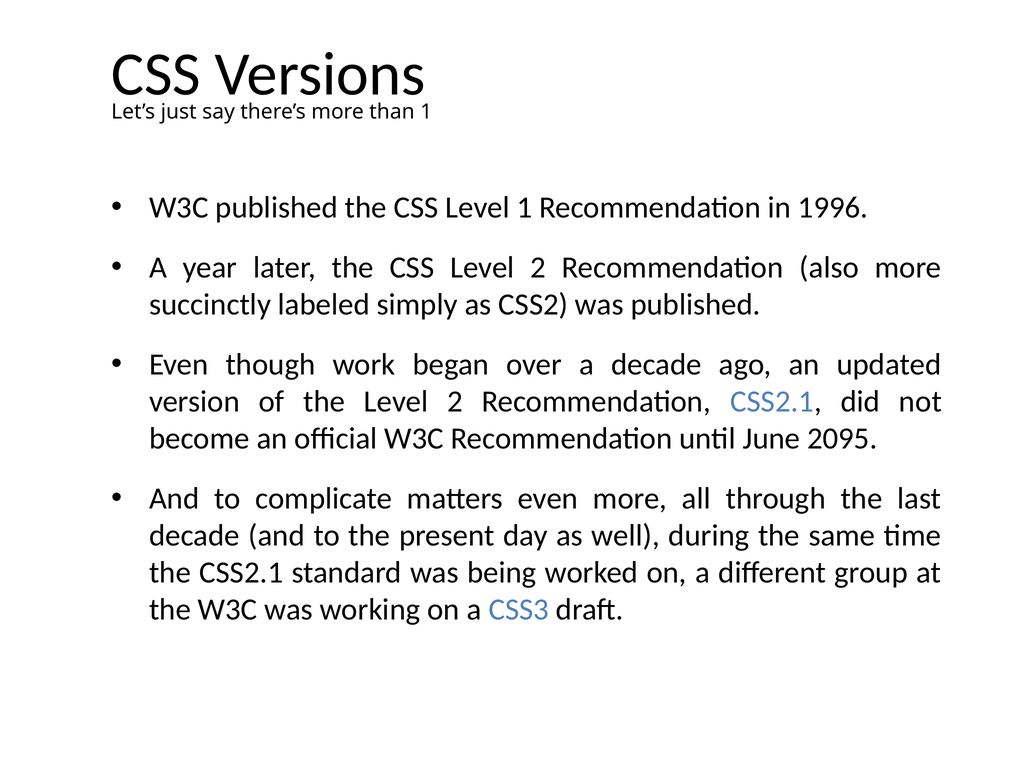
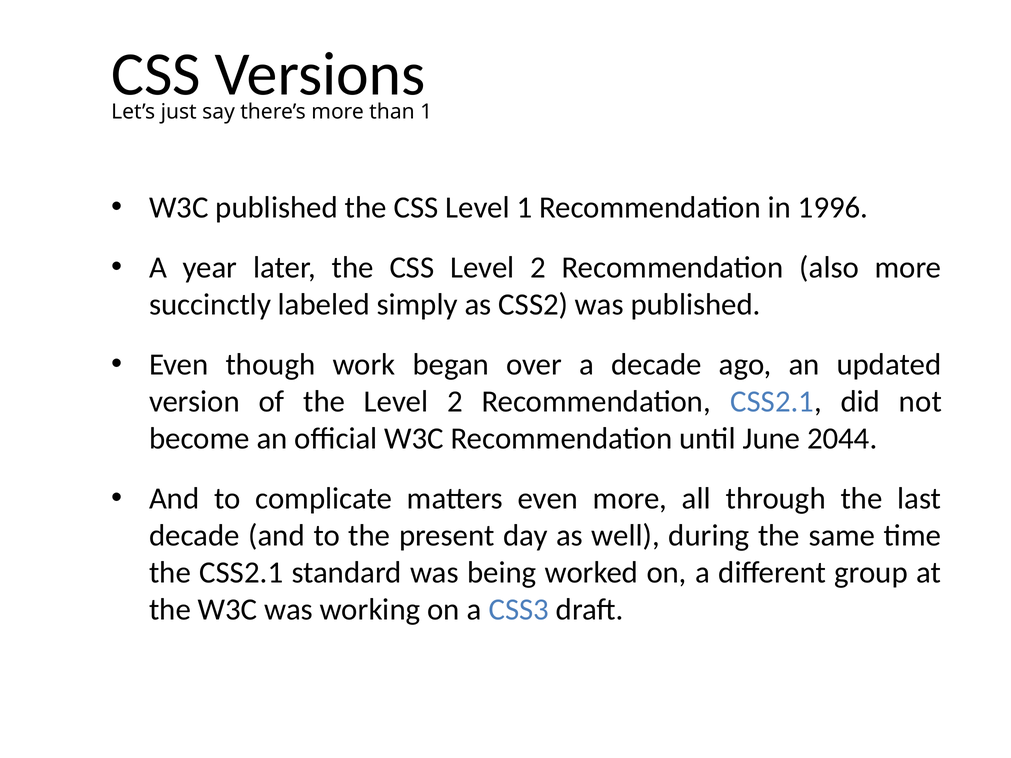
2095: 2095 -> 2044 (842, 439)
